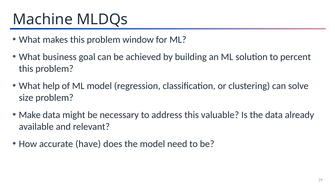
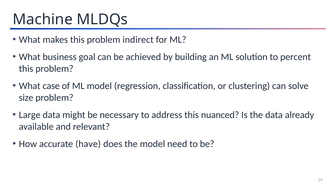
window: window -> indirect (138, 40)
help: help -> case (51, 86)
Make: Make -> Large (30, 115)
valuable: valuable -> nuanced (220, 115)
